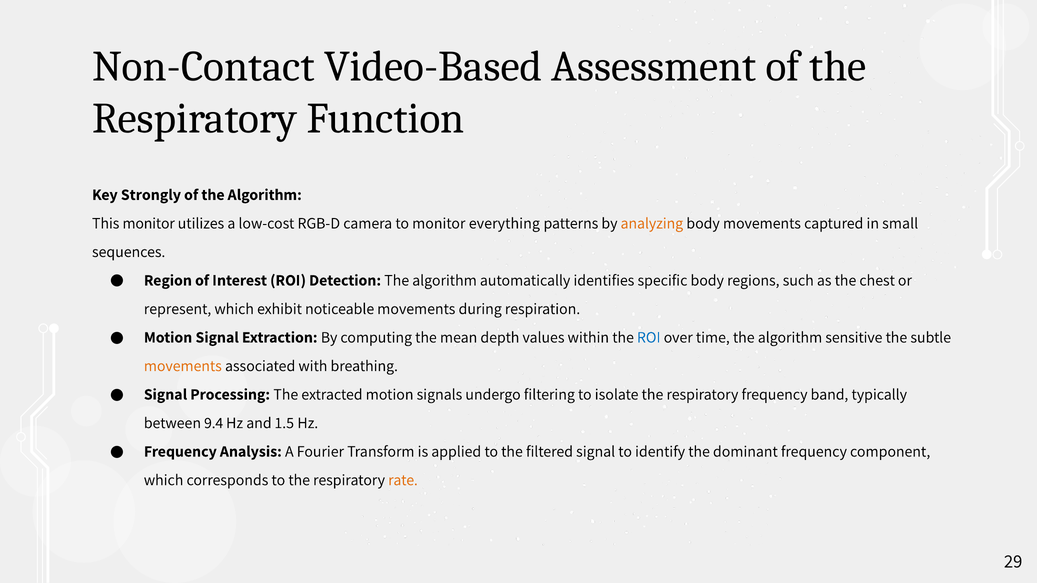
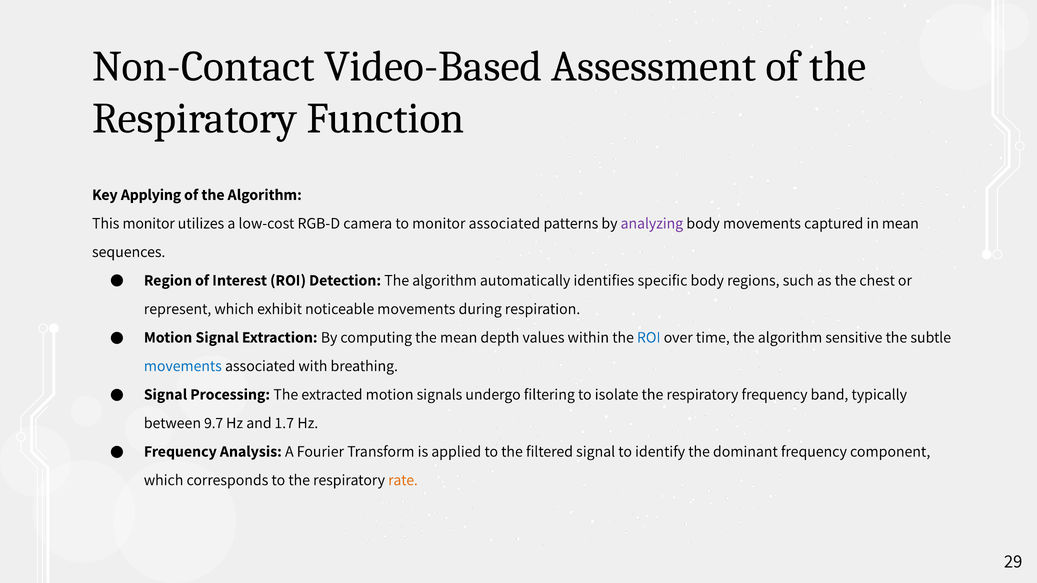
Strongly: Strongly -> Applying (151, 195)
monitor everything: everything -> associated (504, 223)
analyzing colour: orange -> purple (652, 223)
in small: small -> mean (900, 223)
movements colour: orange -> blue (183, 366)
9.4: 9.4 -> 9.7 (214, 423)
1.5: 1.5 -> 1.7 (284, 423)
